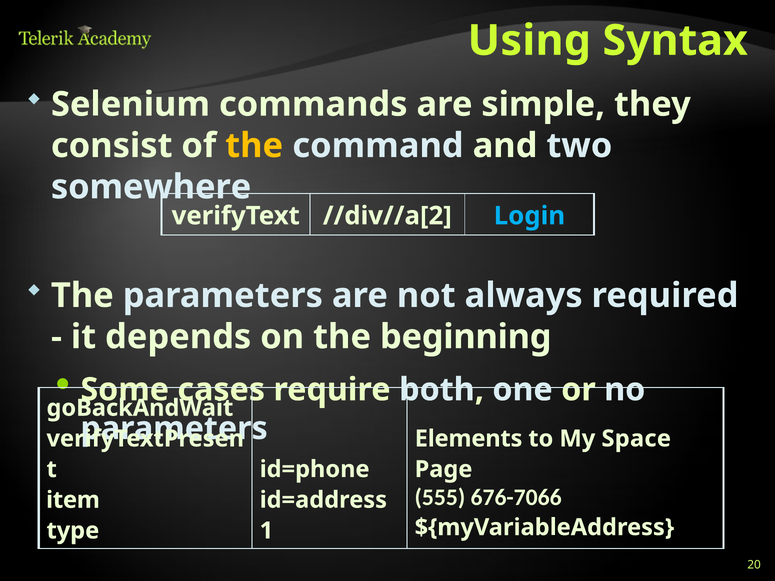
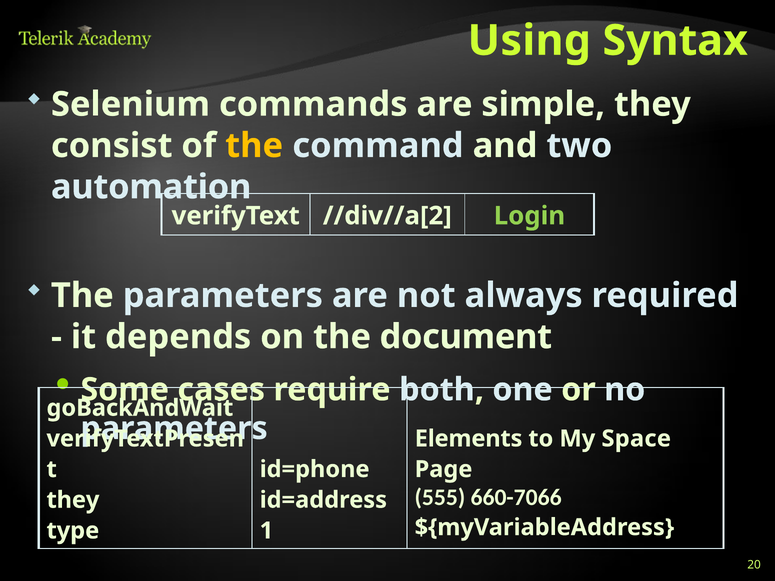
somewhere: somewhere -> automation (151, 187)
Login colour: light blue -> light green (529, 216)
beginning: beginning -> document (466, 337)
676-7066: 676-7066 -> 660-7066 (516, 497)
item: item -> they (73, 500)
